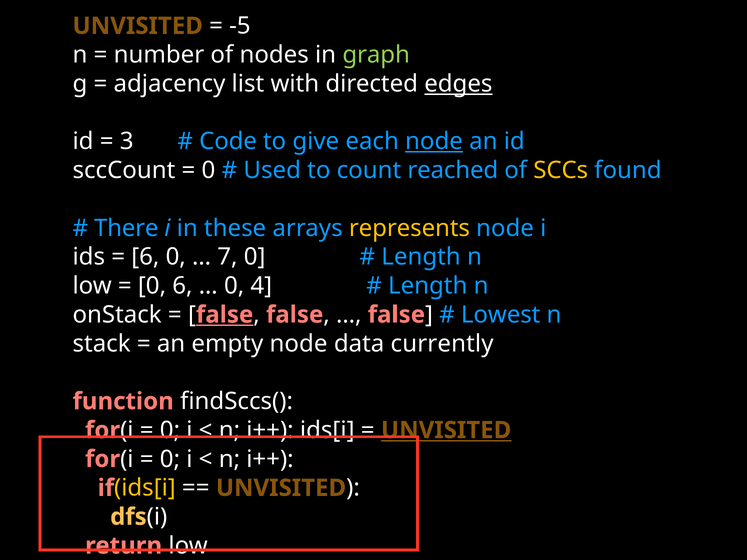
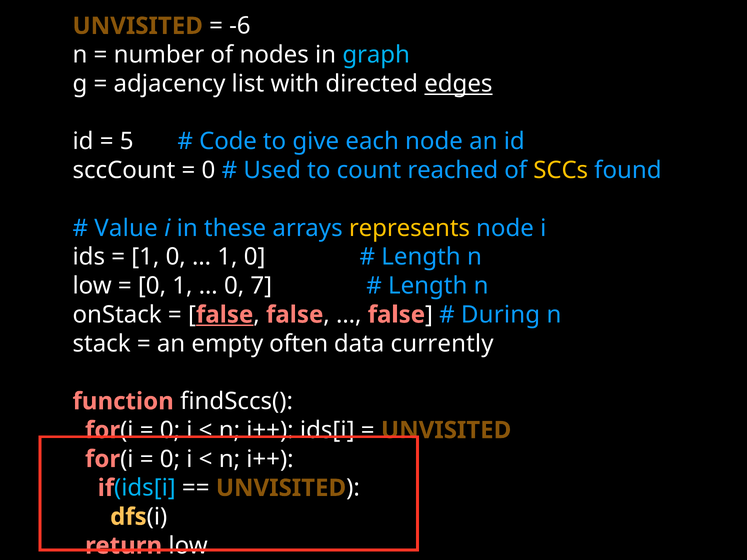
-5: -5 -> -6 (240, 26)
graph colour: light green -> light blue (376, 55)
3: 3 -> 5 (127, 142)
node underline: present -> none (434, 142)
There: There -> Value (126, 228)
6: 6 -> 1 (145, 257)
7: 7 -> 1 (227, 257)
0 6: 6 -> 1 (182, 286)
4: 4 -> 7 (261, 286)
Lowest: Lowest -> During (501, 315)
empty node: node -> often (299, 344)
UNVISITED underline: present -> none (446, 430)
ids[i colour: yellow -> light blue (145, 488)
